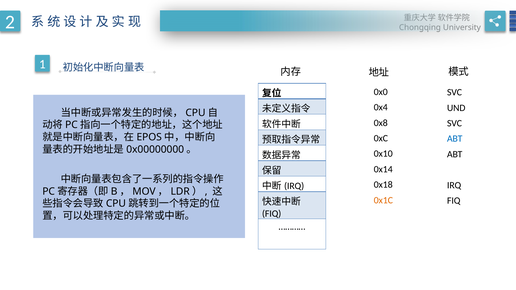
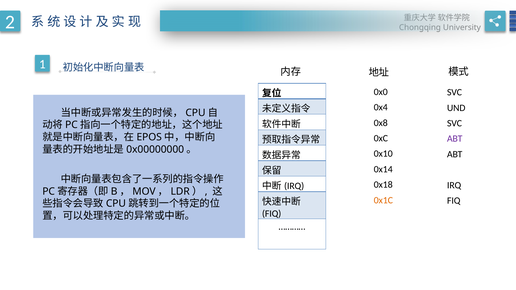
ABT colour: blue -> purple (455, 139)
